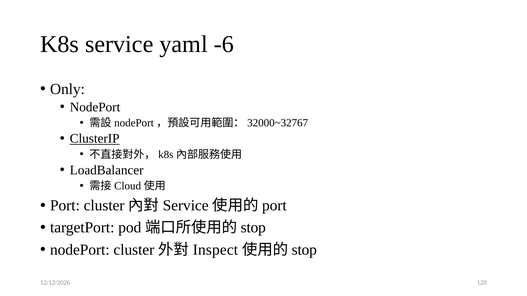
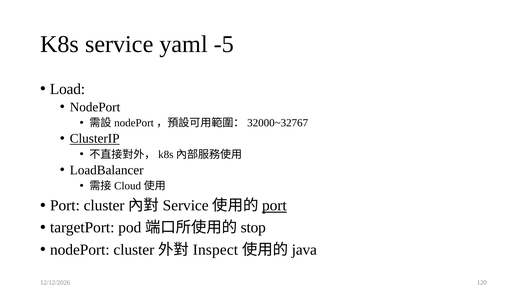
-6: -6 -> -5 (224, 44)
Only: Only -> Load (67, 89)
port underline: none -> present (274, 206)
stop: stop -> java (304, 250)
